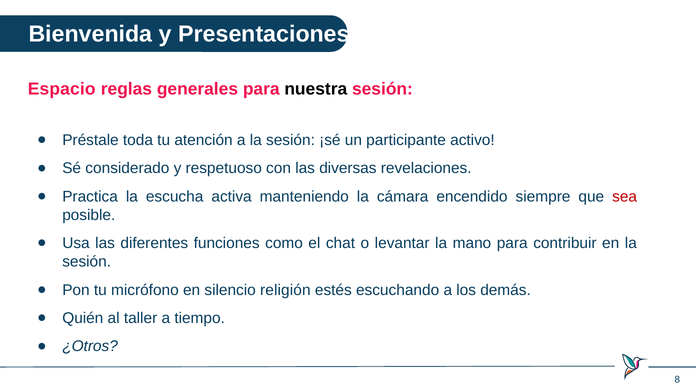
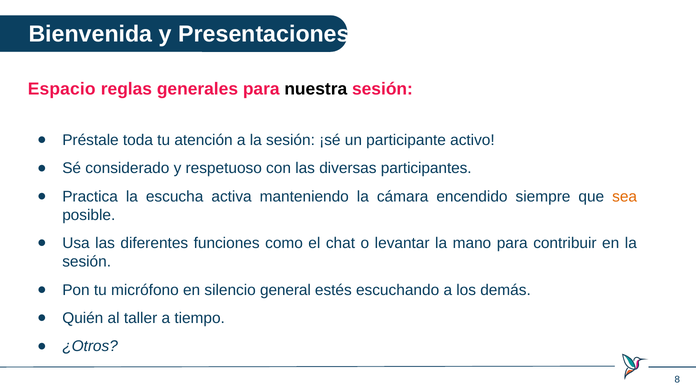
revelaciones: revelaciones -> participantes (426, 169)
sea colour: red -> orange (625, 197)
religión: religión -> general (285, 290)
